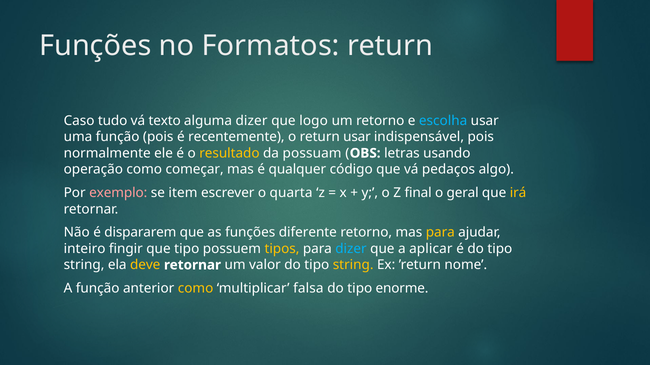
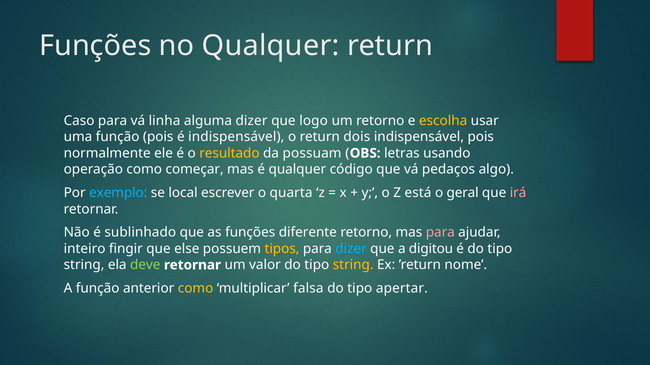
no Formatos: Formatos -> Qualquer (271, 46)
Caso tudo: tudo -> para (113, 121)
texto: texto -> linha (165, 121)
escolha colour: light blue -> yellow (443, 121)
é recentemente: recentemente -> indispensável (236, 137)
return usar: usar -> dois (357, 137)
exemplo colour: pink -> light blue (118, 193)
item: item -> local (183, 193)
final: final -> está (418, 193)
irá colour: yellow -> pink (518, 193)
dispararem: dispararem -> sublinhado (140, 233)
para colour: yellow -> pink (440, 233)
que tipo: tipo -> else (187, 249)
aplicar: aplicar -> digitou (431, 249)
deve colour: yellow -> light green (145, 265)
enorme: enorme -> apertar (402, 289)
